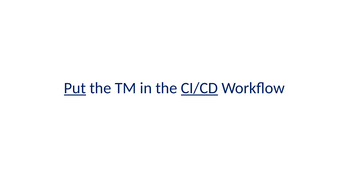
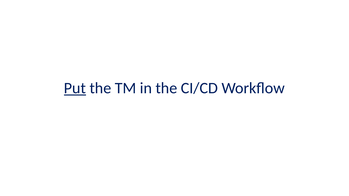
CI/CD underline: present -> none (199, 88)
